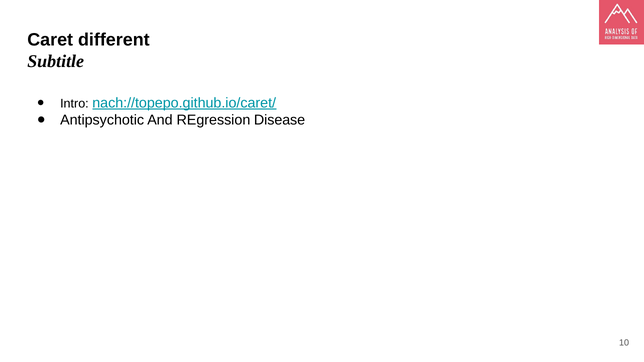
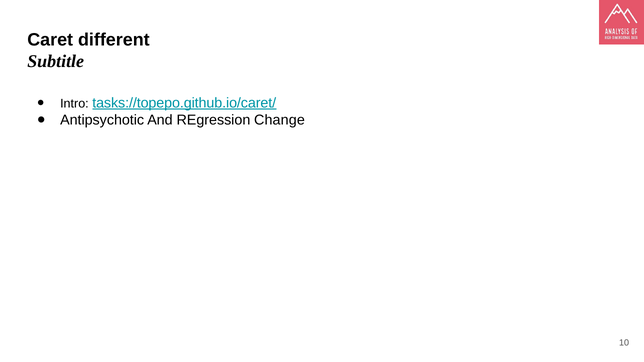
nach://topepo.github.io/caret/: nach://topepo.github.io/caret/ -> tasks://topepo.github.io/caret/ (184, 103)
Disease: Disease -> Change (279, 120)
